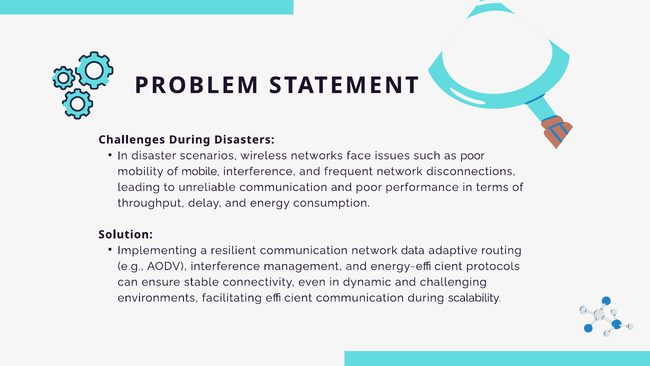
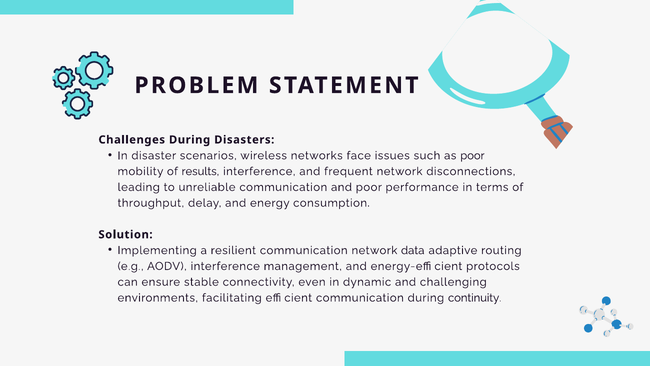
mobile: mobile -> results (200, 171)
scalability: scalability -> continuity (475, 298)
